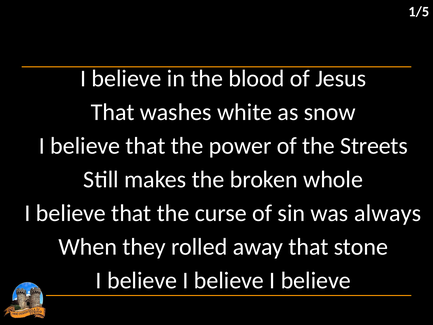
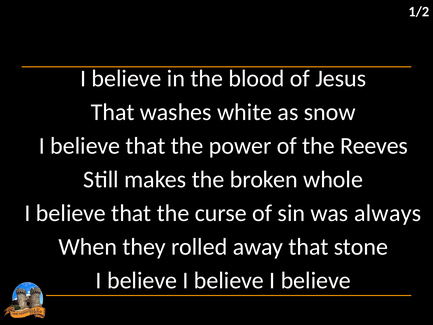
1/5: 1/5 -> 1/2 (419, 12)
Streets: Streets -> Reeves (374, 146)
